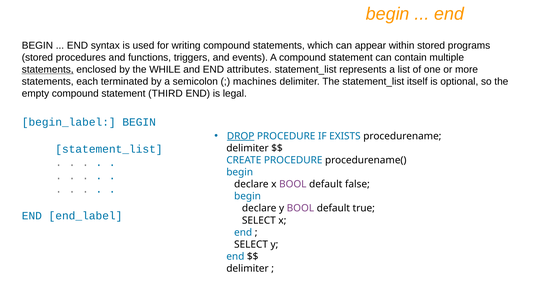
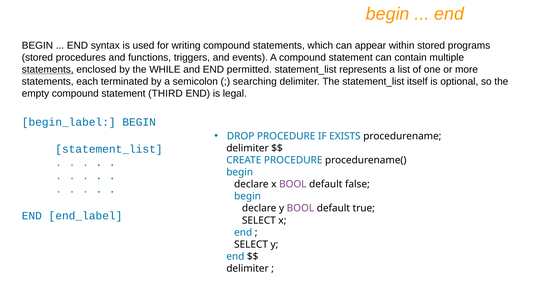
attributes: attributes -> permitted (249, 70)
machines: machines -> searching (255, 82)
DROP underline: present -> none (241, 136)
